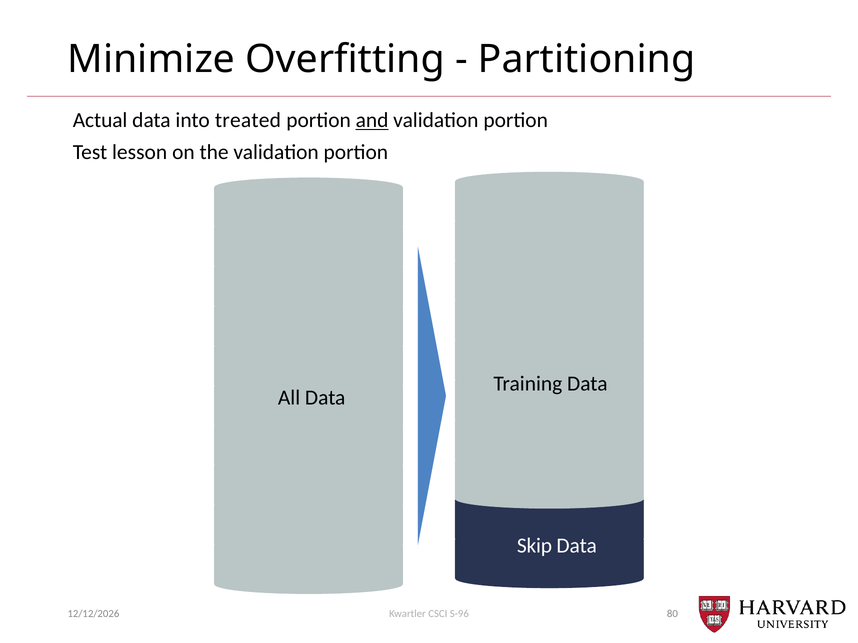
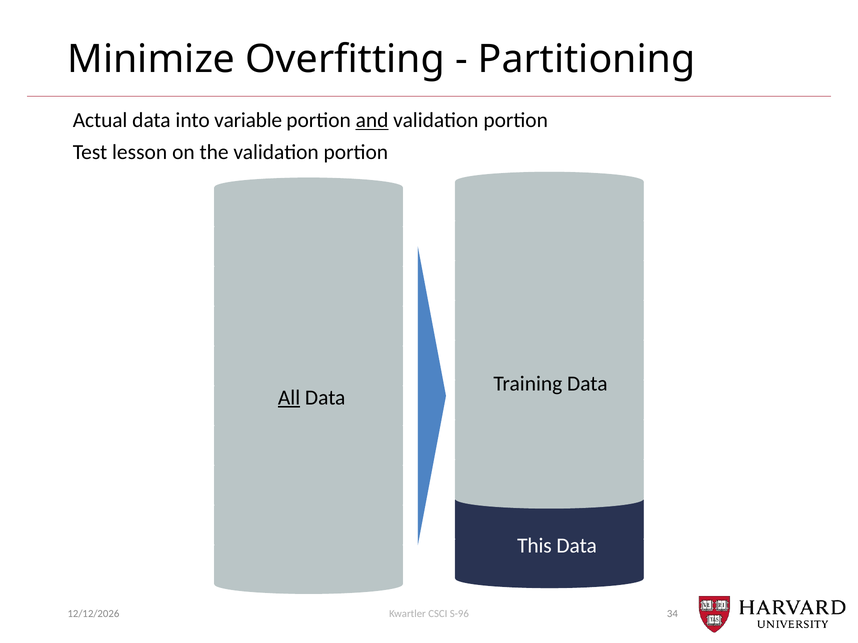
treated: treated -> variable (248, 120)
All underline: none -> present (289, 398)
Skip: Skip -> This (534, 546)
80: 80 -> 34 (672, 614)
